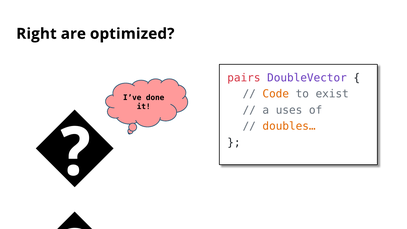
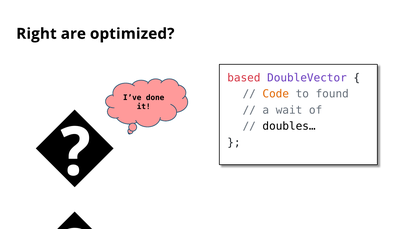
pairs: pairs -> based (244, 78)
exist: exist -> found (332, 94)
uses: uses -> wait (289, 110)
doubles… colour: orange -> black (289, 126)
